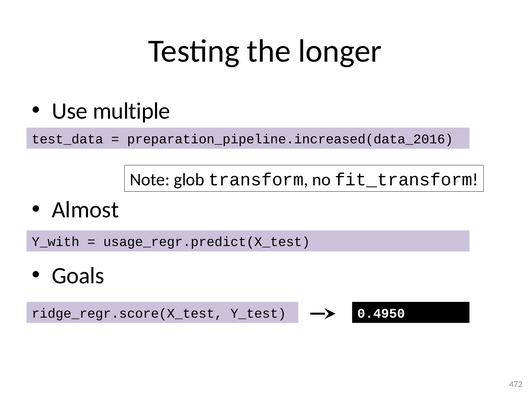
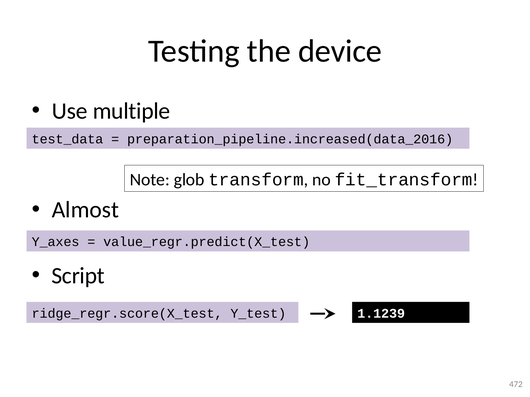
longer: longer -> device (340, 51)
Y_with: Y_with -> Y_axes (56, 242)
usage_regr.predict(X_test: usage_regr.predict(X_test -> value_regr.predict(X_test (207, 242)
Goals: Goals -> Script (78, 276)
0.4950: 0.4950 -> 1.1239 (381, 314)
